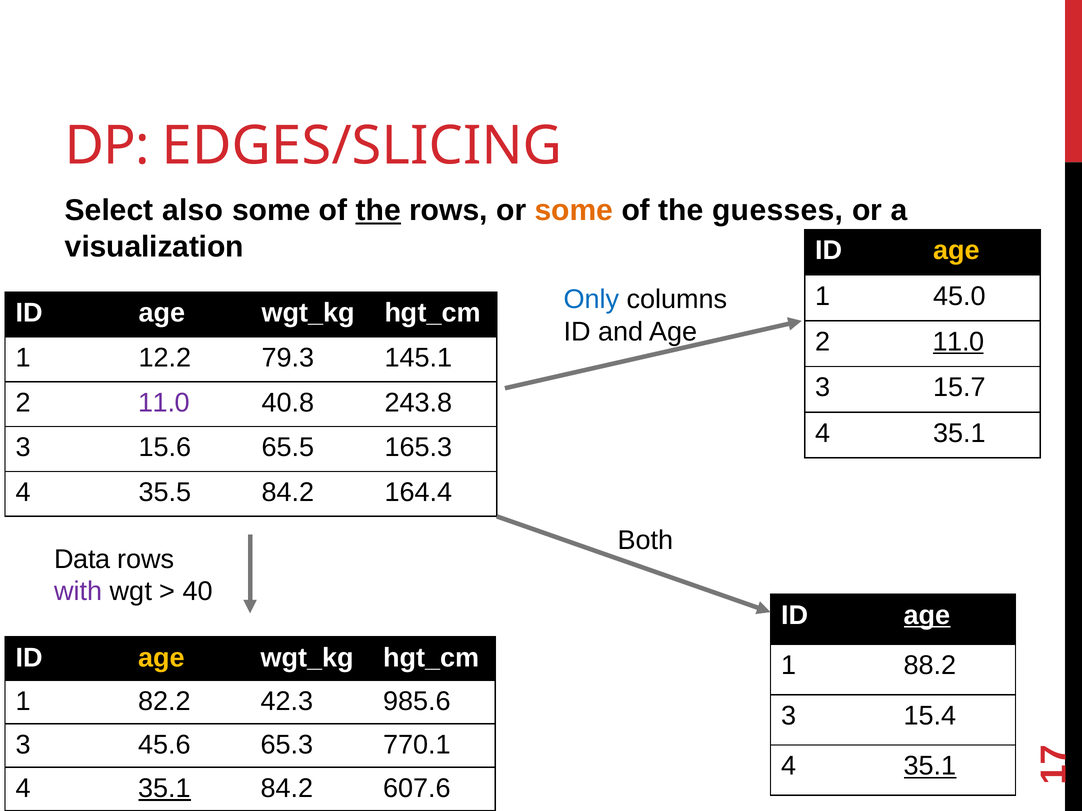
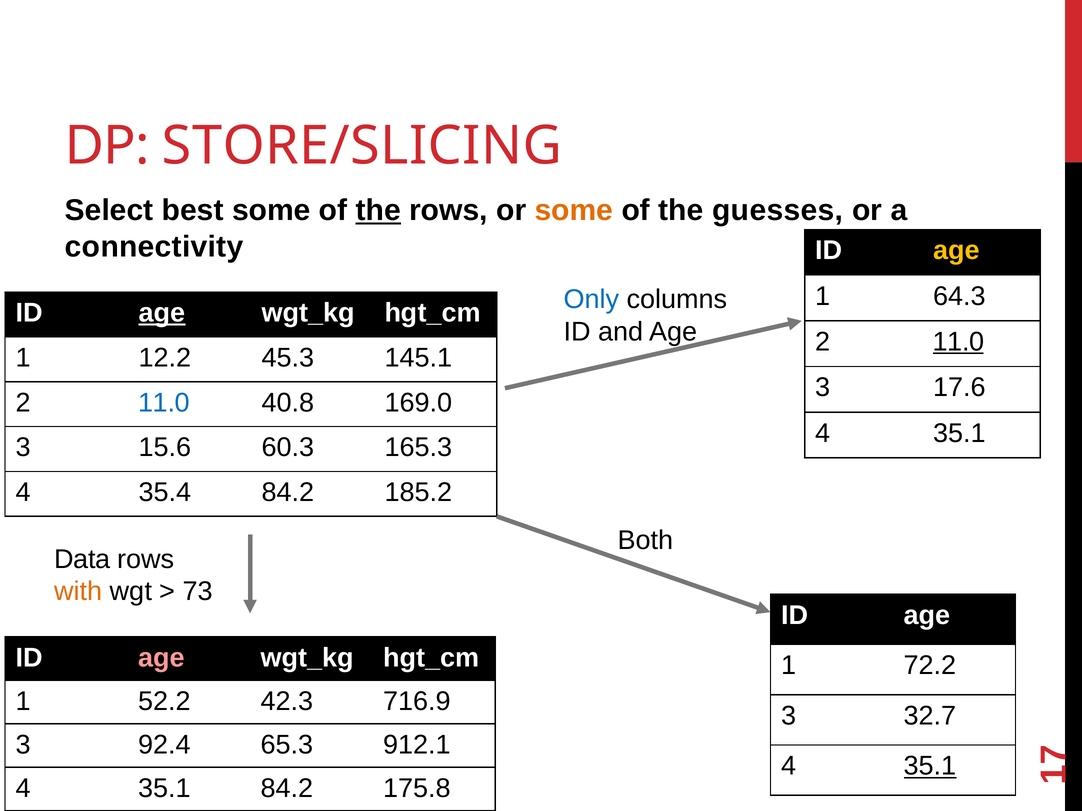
EDGES/SLICING: EDGES/SLICING -> STORE/SLICING (362, 146)
also: also -> best (193, 211)
visualization: visualization -> connectivity (154, 247)
45.0: 45.0 -> 64.3 (959, 296)
age underline: none -> present (162, 313)
79.3: 79.3 -> 45.3 (288, 358)
15.7: 15.7 -> 17.6 (959, 388)
11.0 colour: purple -> blue (164, 403)
243.8: 243.8 -> 169.0 (418, 403)
65.5: 65.5 -> 60.3 (288, 448)
35.5: 35.5 -> 35.4 (165, 493)
164.4: 164.4 -> 185.2 (418, 493)
with colour: purple -> orange (78, 592)
40: 40 -> 73 (198, 592)
age underline: present -> none (927, 616)
age colour: yellow -> pink (162, 658)
88.2: 88.2 -> 72.2 (930, 666)
82.2: 82.2 -> 52.2 (165, 702)
985.6: 985.6 -> 716.9 (417, 702)
15.4: 15.4 -> 32.7 (930, 716)
45.6: 45.6 -> 92.4 (165, 745)
770.1: 770.1 -> 912.1 (417, 745)
35.1 underline: present -> none (165, 789)
607.6: 607.6 -> 175.8 (417, 789)
